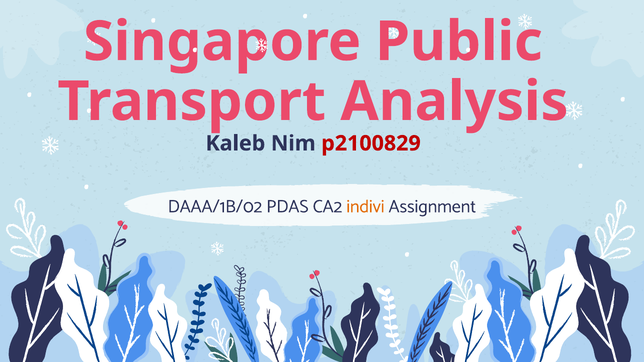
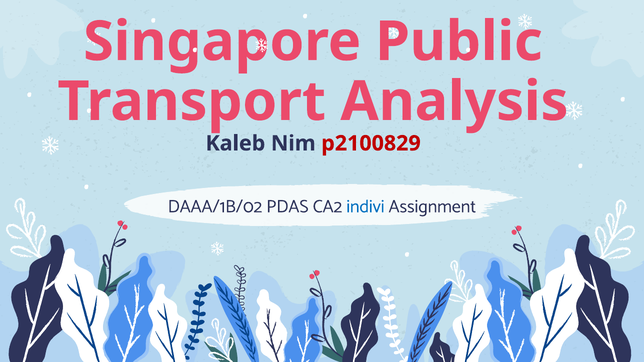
indivi colour: orange -> blue (365, 207)
